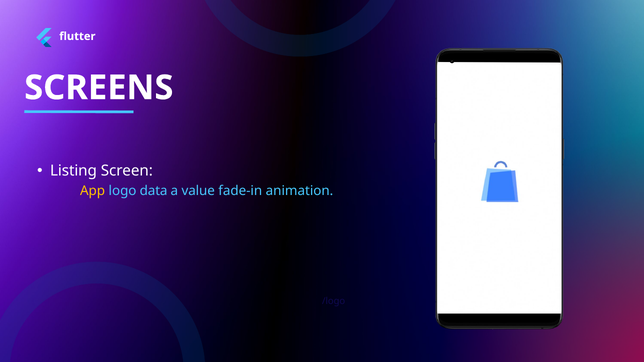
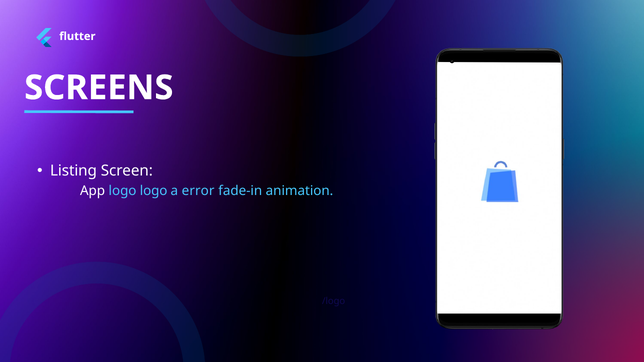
App colour: yellow -> white (93, 191)
logo data: data -> logo (154, 191)
value: value -> error (198, 191)
